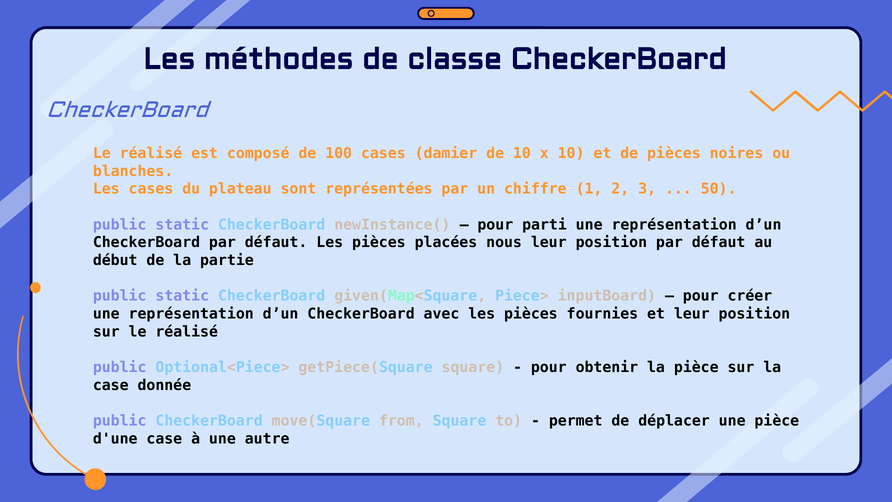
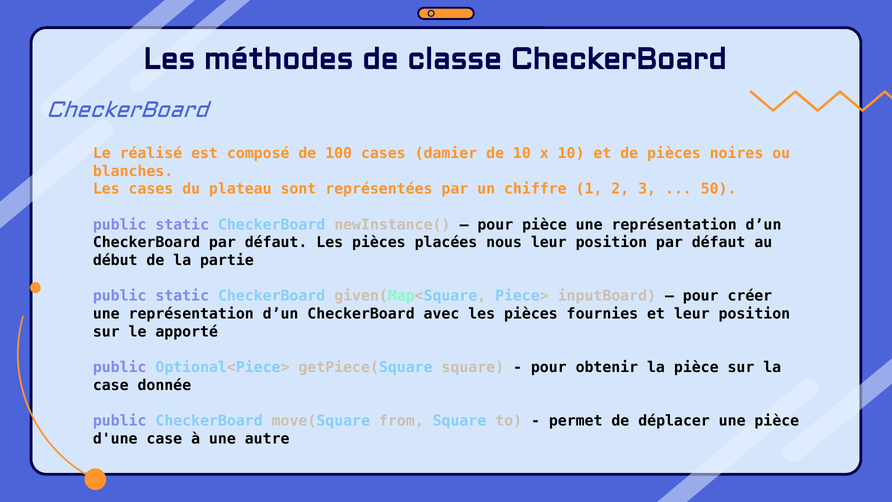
pour parti: parti -> pièce (544, 225)
sur le réalisé: réalisé -> apporté (187, 332)
